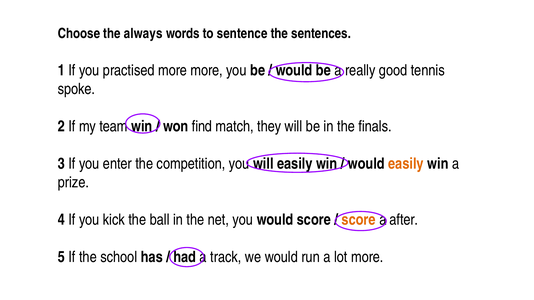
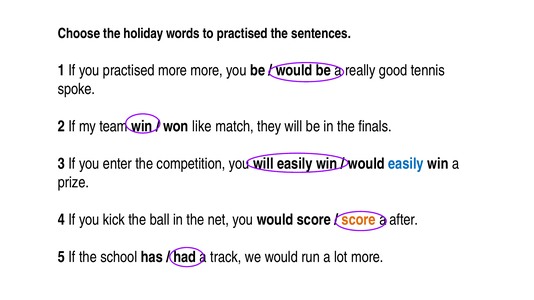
always: always -> holiday (143, 34)
to sentence: sentence -> practised (242, 34)
find: find -> like (202, 127)
easily colour: orange -> blue (406, 164)
